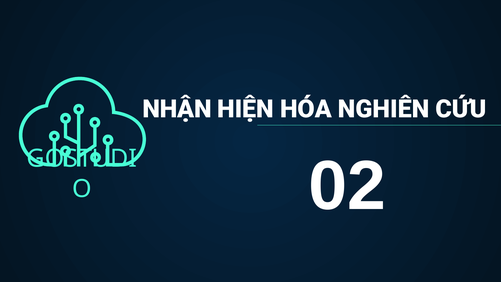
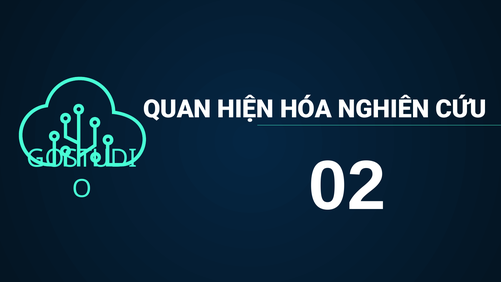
NHẬN: NHẬN -> QUAN (177, 109)
